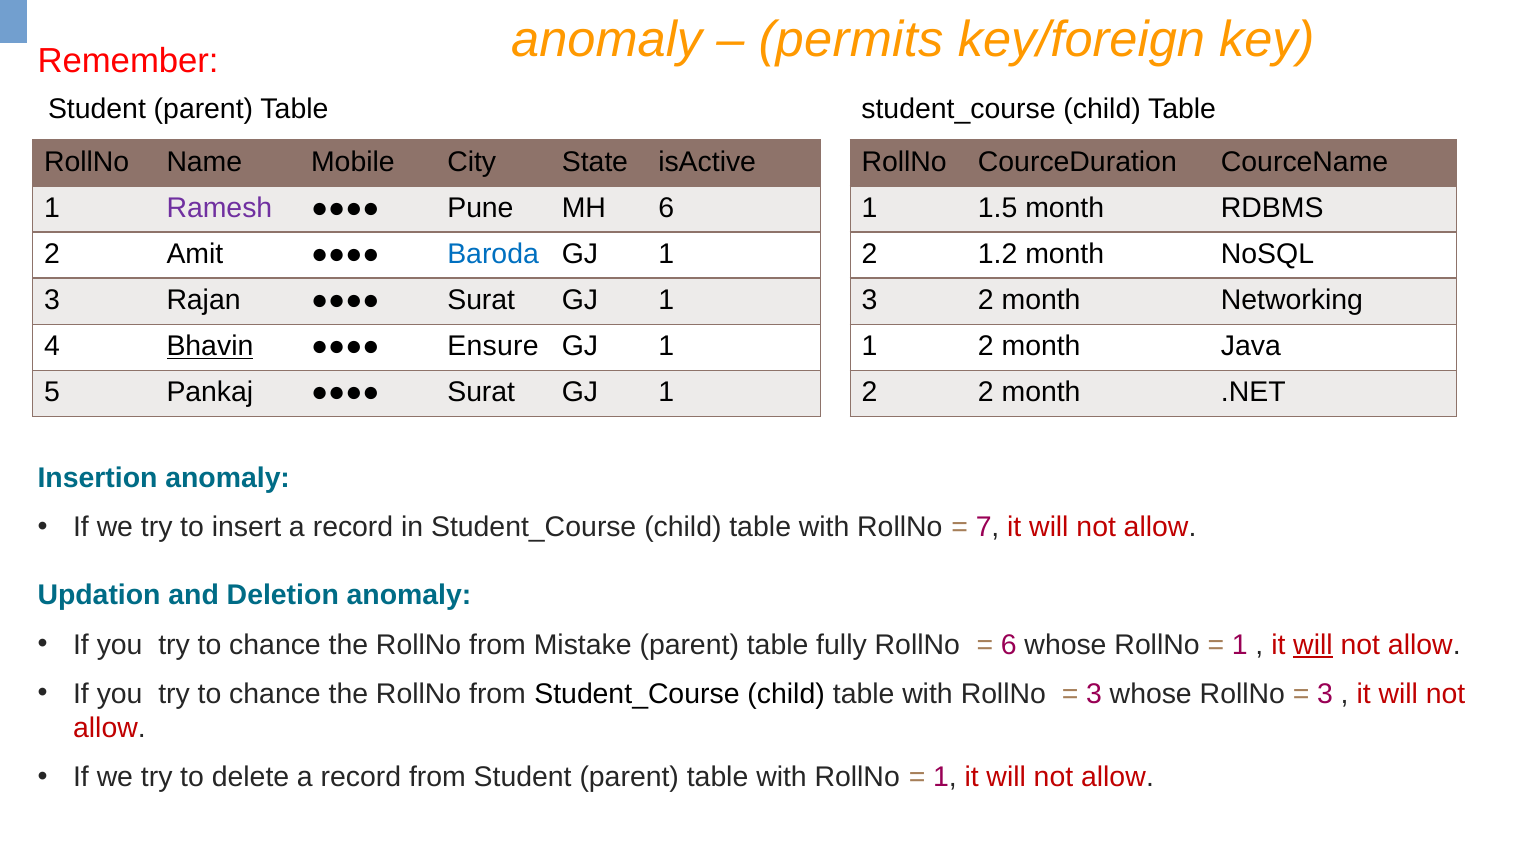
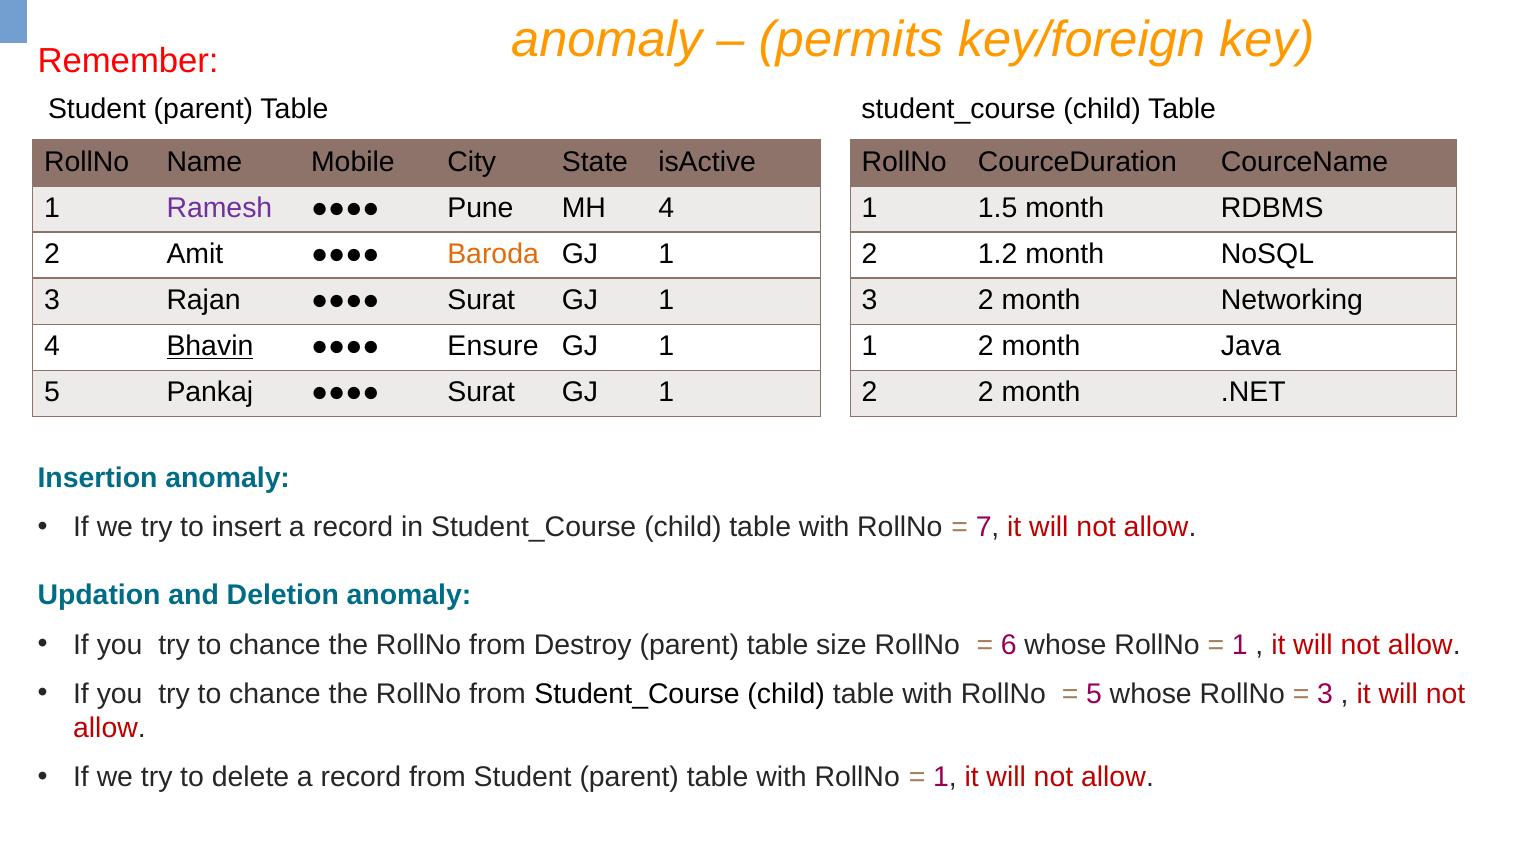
MH 6: 6 -> 4 (666, 208)
Baroda colour: blue -> orange (493, 254)
Mistake: Mistake -> Destroy (583, 644)
fully: fully -> size (841, 644)
will underline: present -> none (1313, 644)
3: 3 -> 5 (1094, 694)
